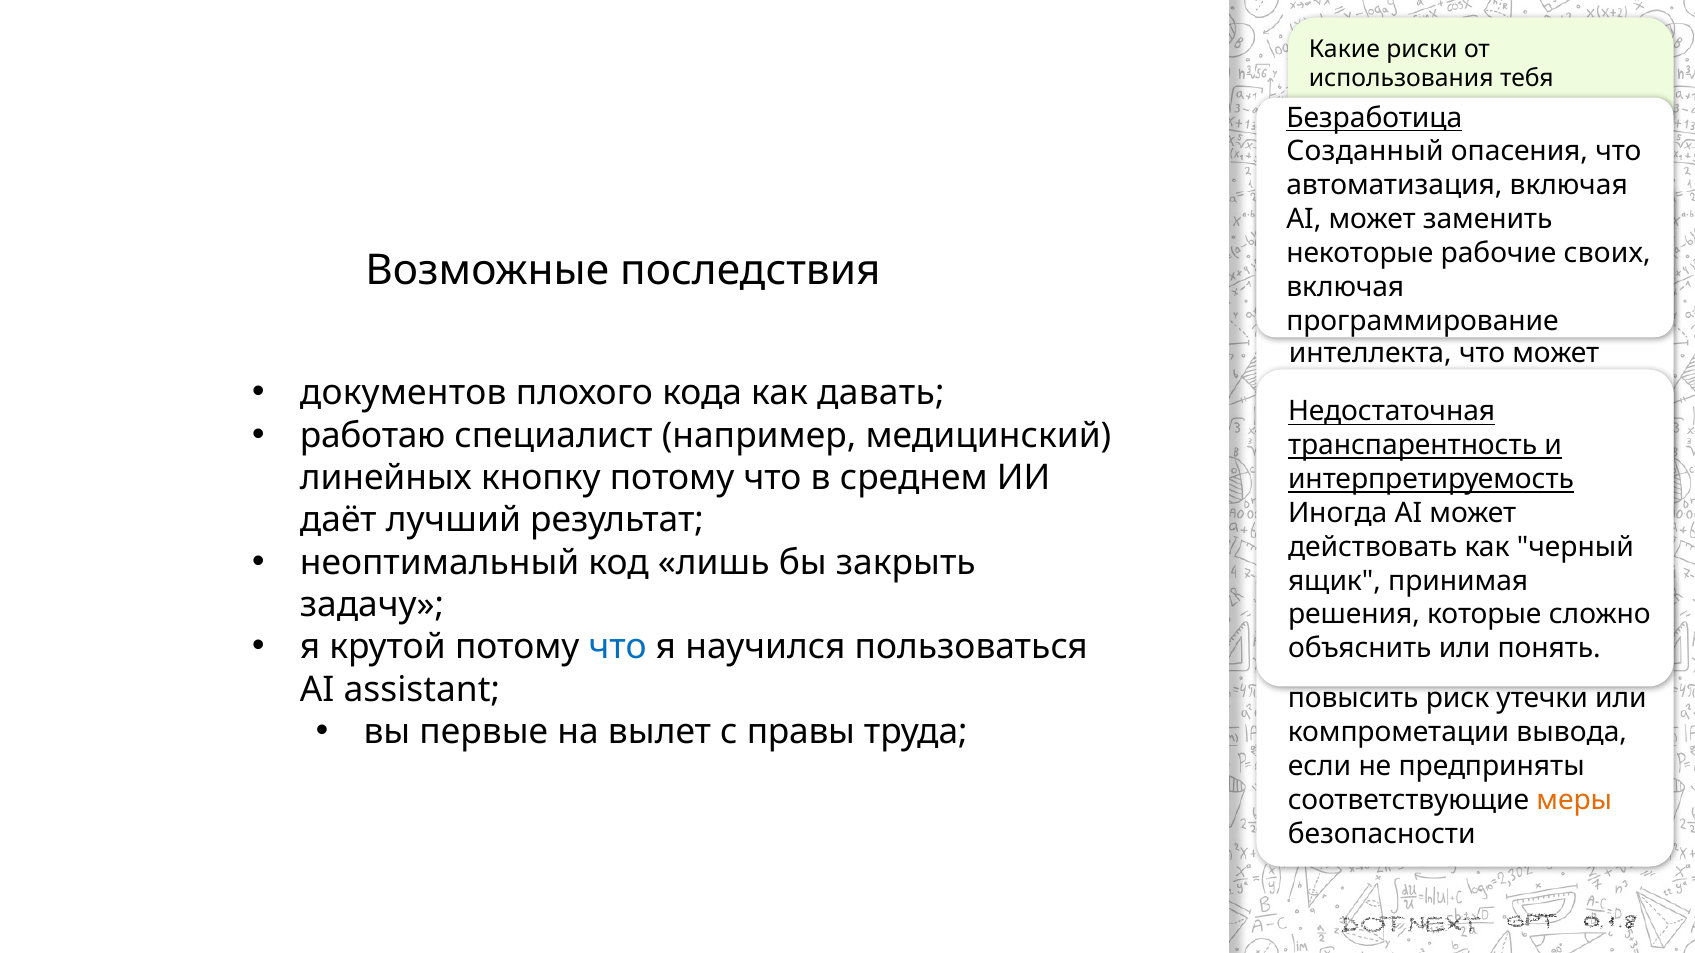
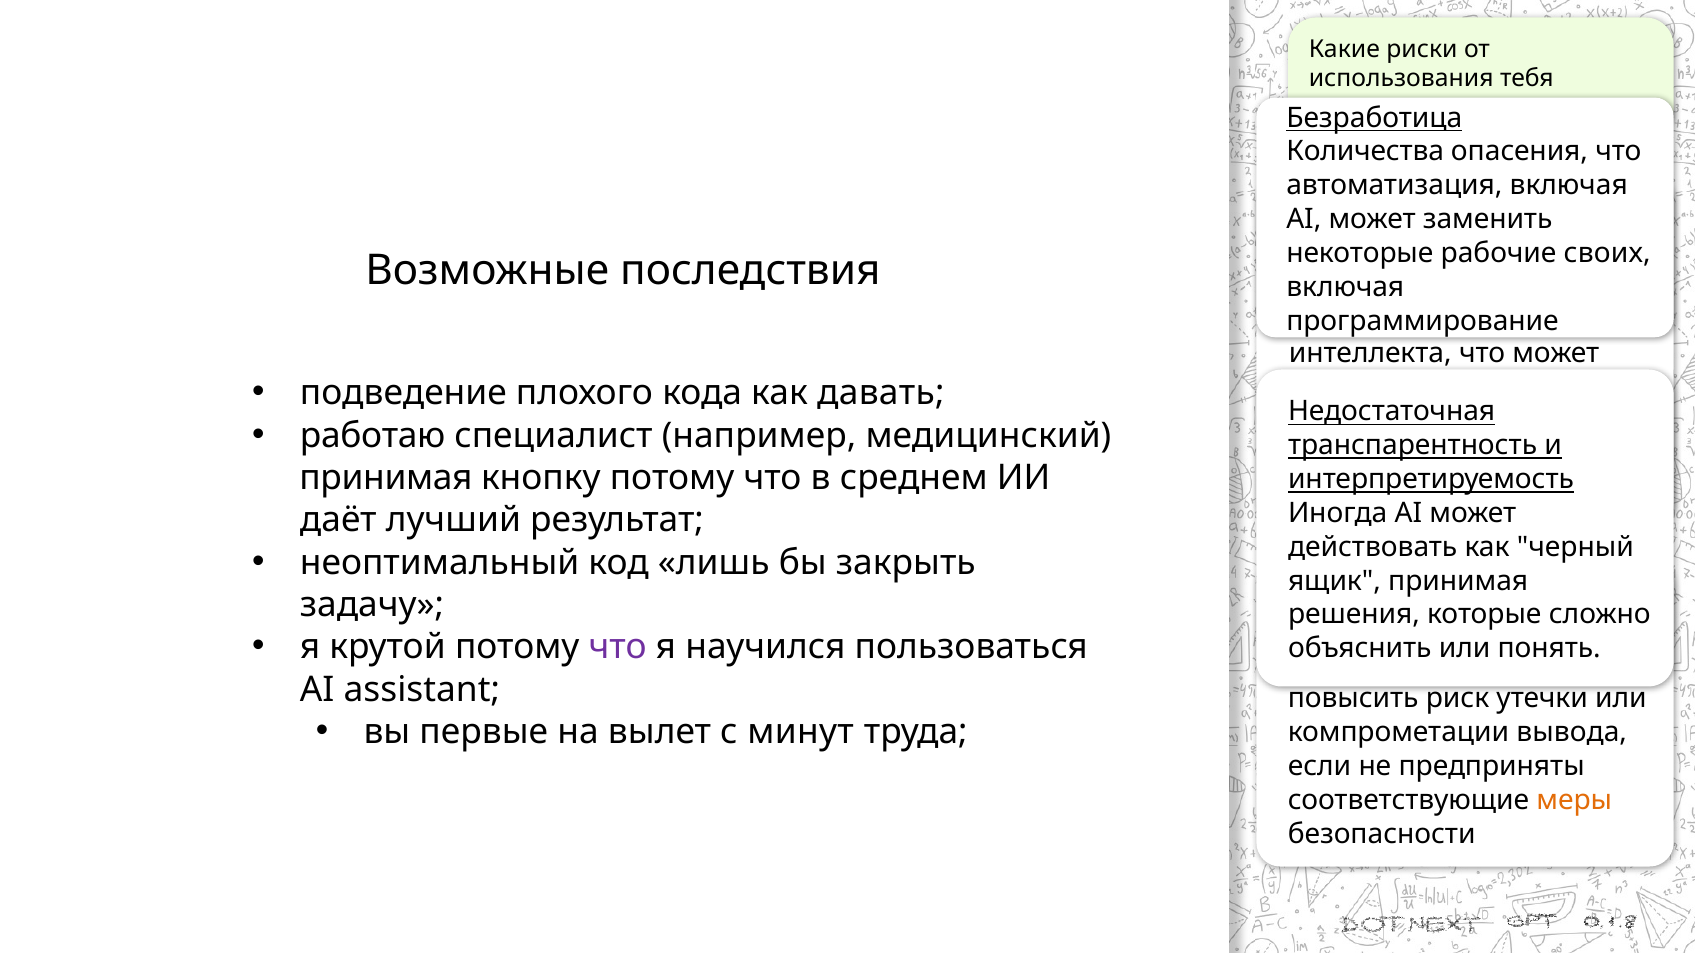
Созданный: Созданный -> Количества (1365, 152)
документов: документов -> подведение (403, 393)
линейных: линейных -> принимая (386, 478)
что colour: blue -> purple (618, 648)
правы: правы -> минут (801, 732)
